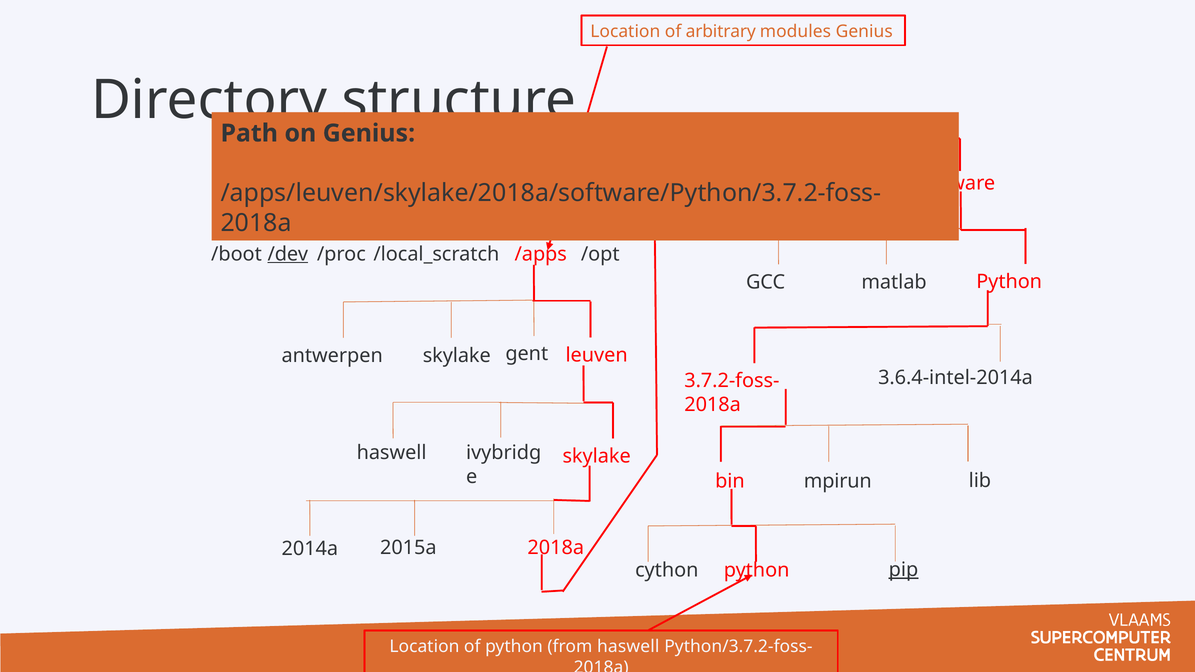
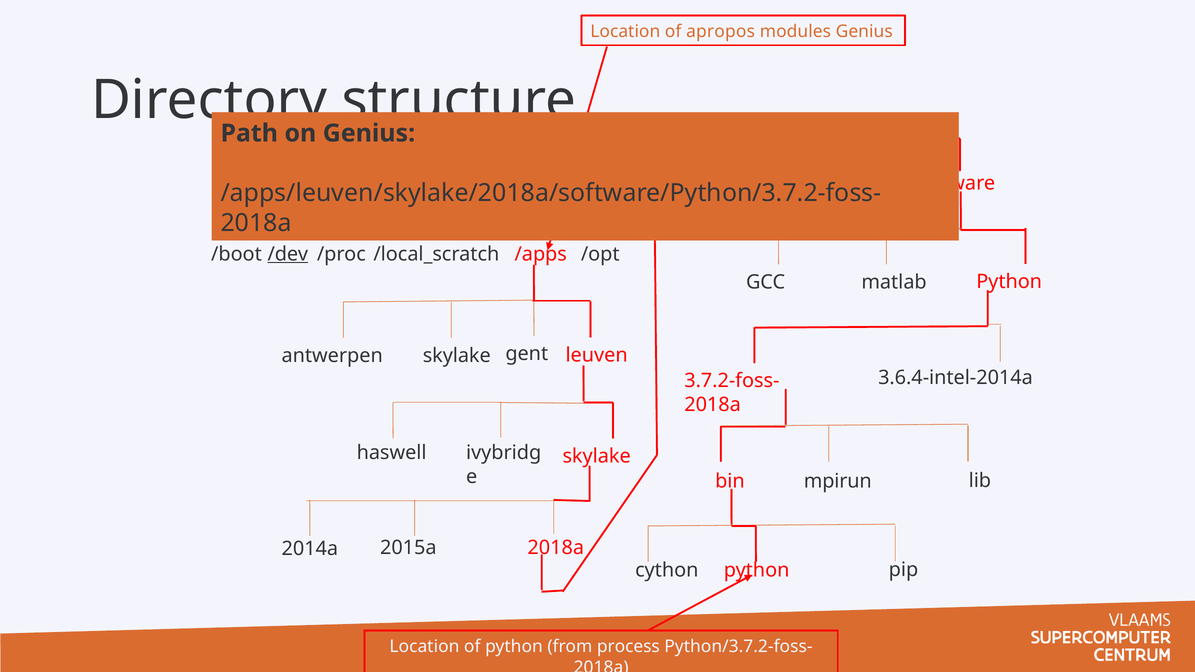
arbitrary: arbitrary -> apropos (721, 32)
pip underline: present -> none (904, 570)
from haswell: haswell -> process (628, 647)
